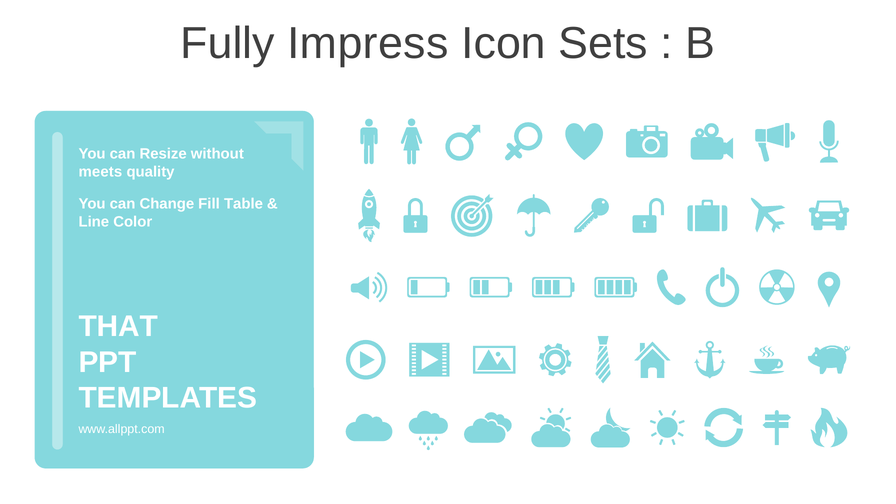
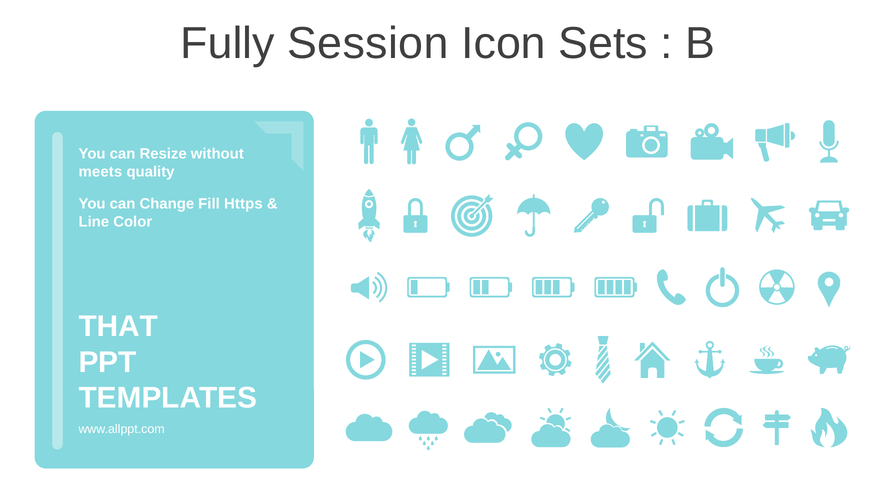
Impress: Impress -> Session (368, 43)
Table: Table -> Https (243, 204)
